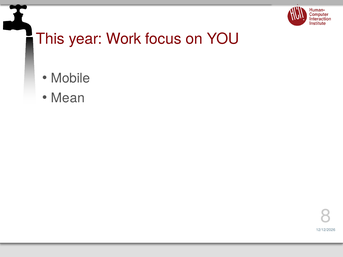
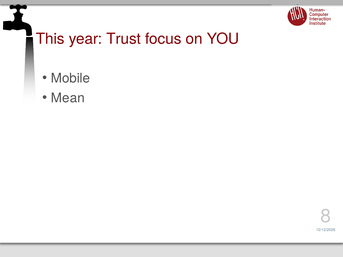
Work: Work -> Trust (124, 39)
